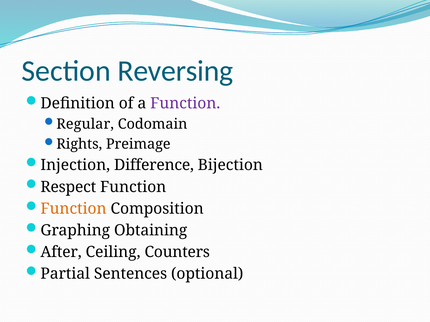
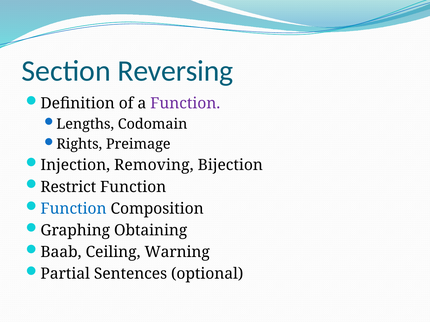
Regular: Regular -> Lengths (85, 124)
Difference: Difference -> Removing (154, 165)
Respect: Respect -> Restrict (68, 187)
Function colour: orange -> blue (74, 209)
After: After -> Baab (61, 253)
Counters: Counters -> Warning (177, 253)
